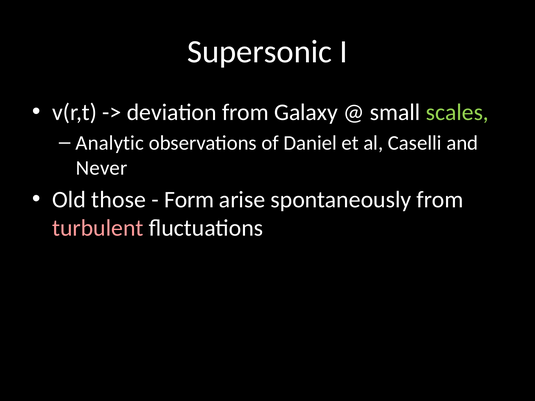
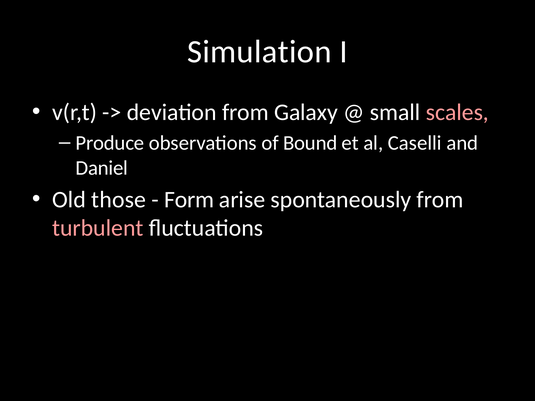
Supersonic: Supersonic -> Simulation (259, 52)
scales colour: light green -> pink (457, 112)
Analytic: Analytic -> Produce (110, 143)
Daniel: Daniel -> Bound (310, 143)
Never: Never -> Daniel (102, 168)
